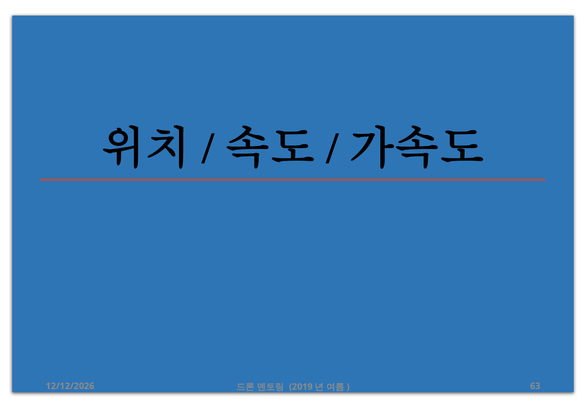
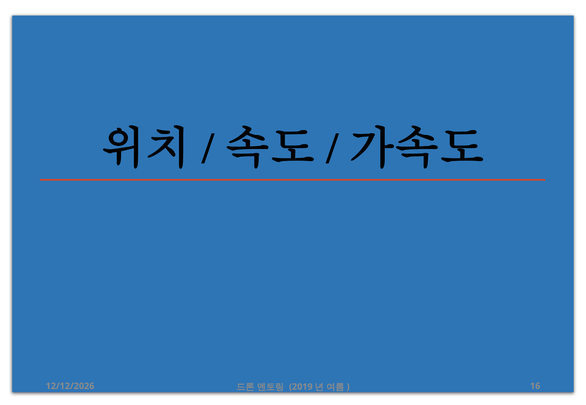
63: 63 -> 16 (535, 387)
